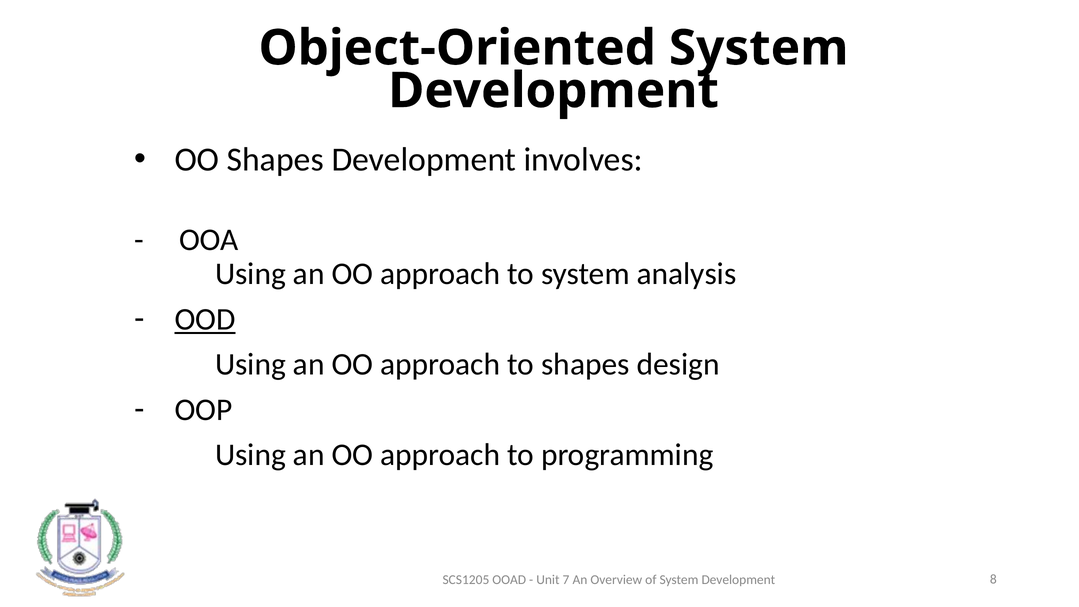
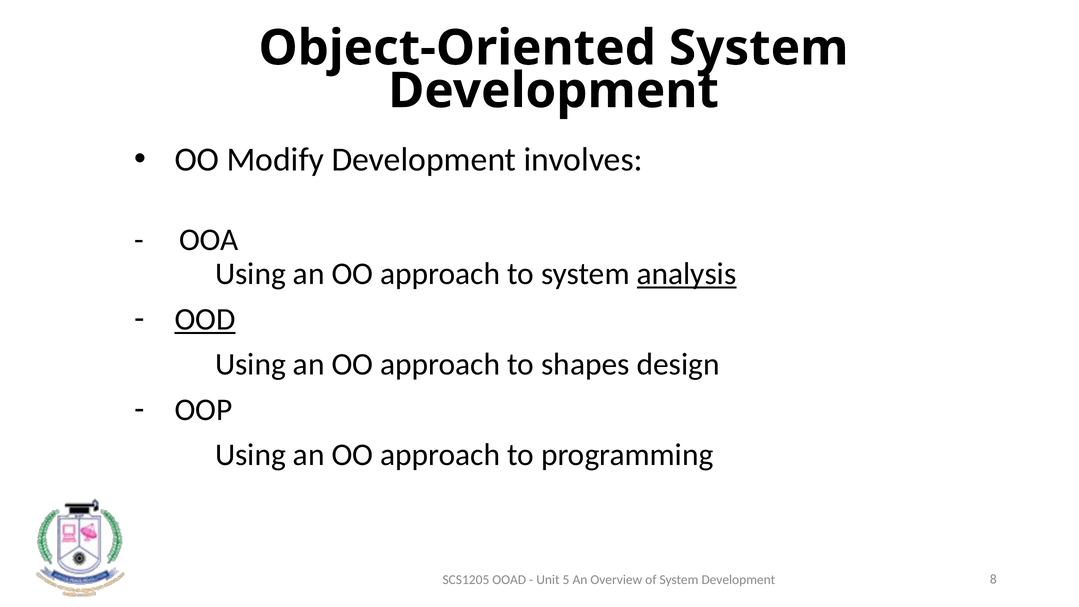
OO Shapes: Shapes -> Modify (275, 160)
analysis underline: none -> present (687, 274)
7: 7 -> 5 (566, 580)
